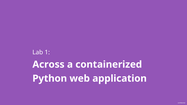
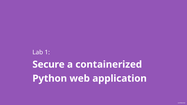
Across: Across -> Secure (49, 65)
